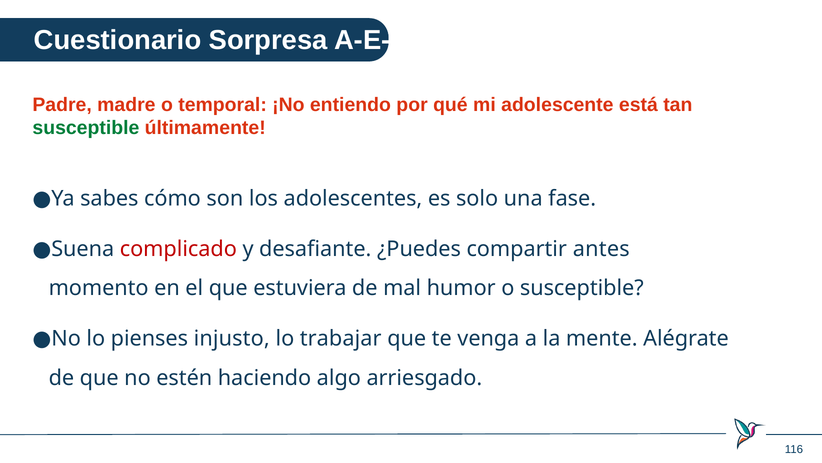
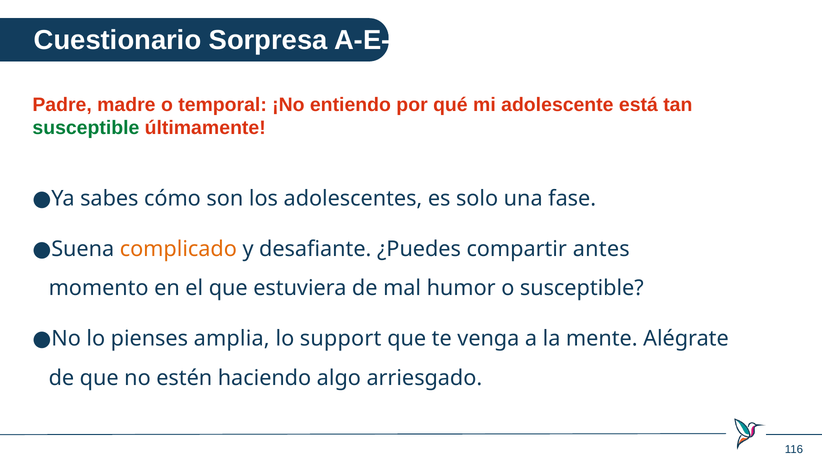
complicado colour: red -> orange (178, 249)
injusto: injusto -> amplia (232, 338)
trabajar: trabajar -> support (341, 338)
